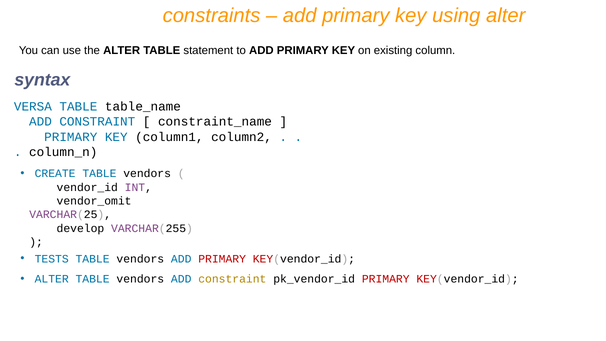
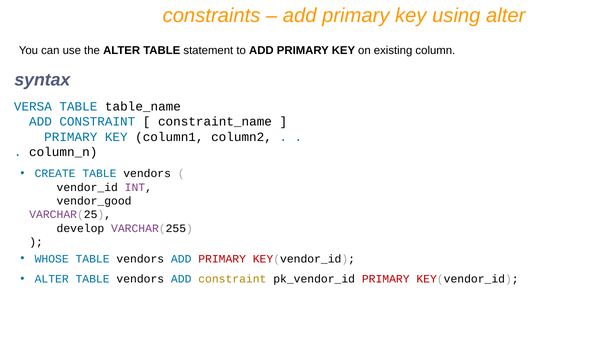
vendor_omit: vendor_omit -> vendor_good (94, 201)
TESTS: TESTS -> WHOSE (52, 259)
